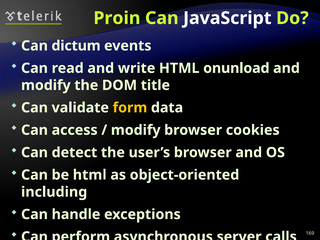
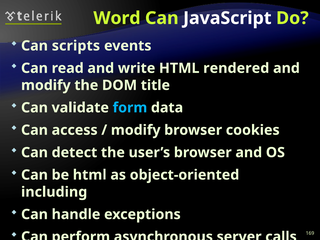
Proin: Proin -> Word (117, 18)
dictum: dictum -> scripts (76, 46)
onunload: onunload -> rendered (236, 68)
form colour: yellow -> light blue (130, 108)
